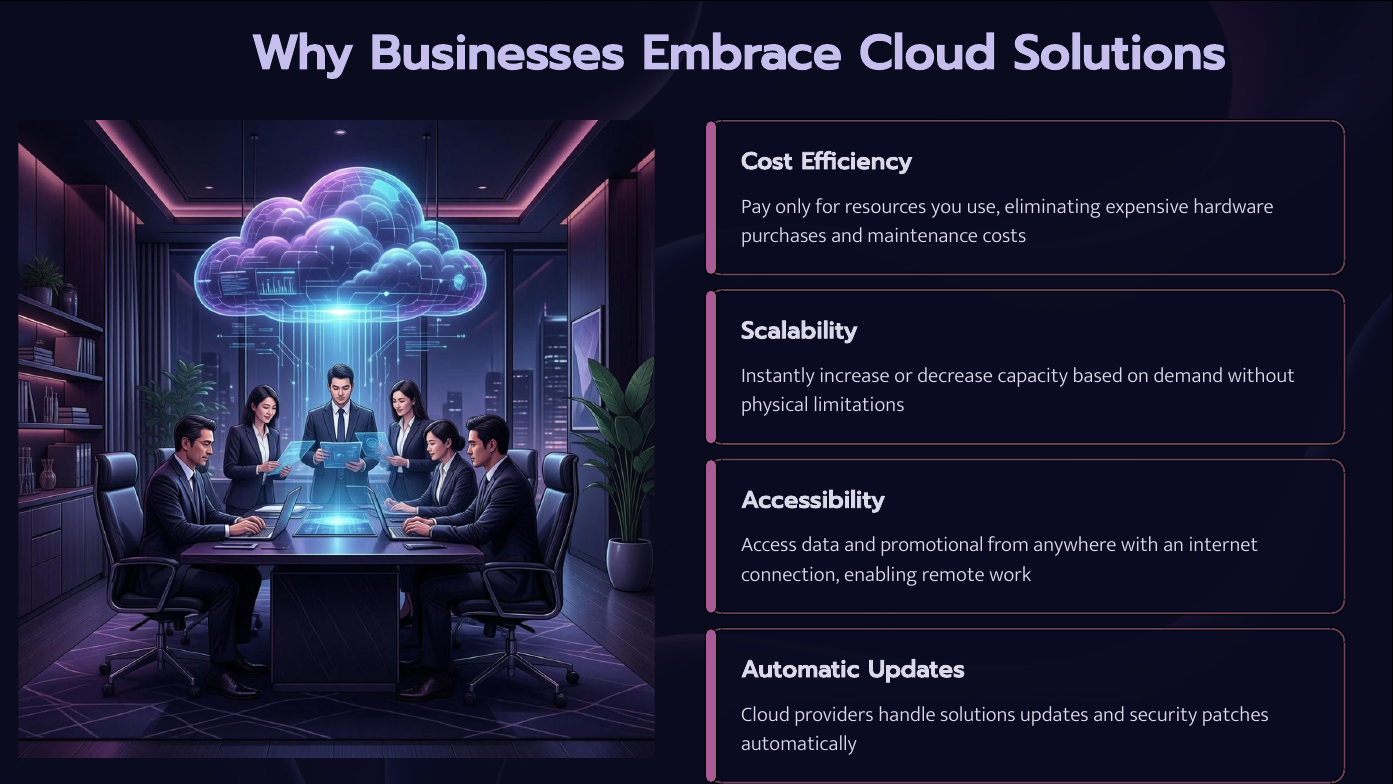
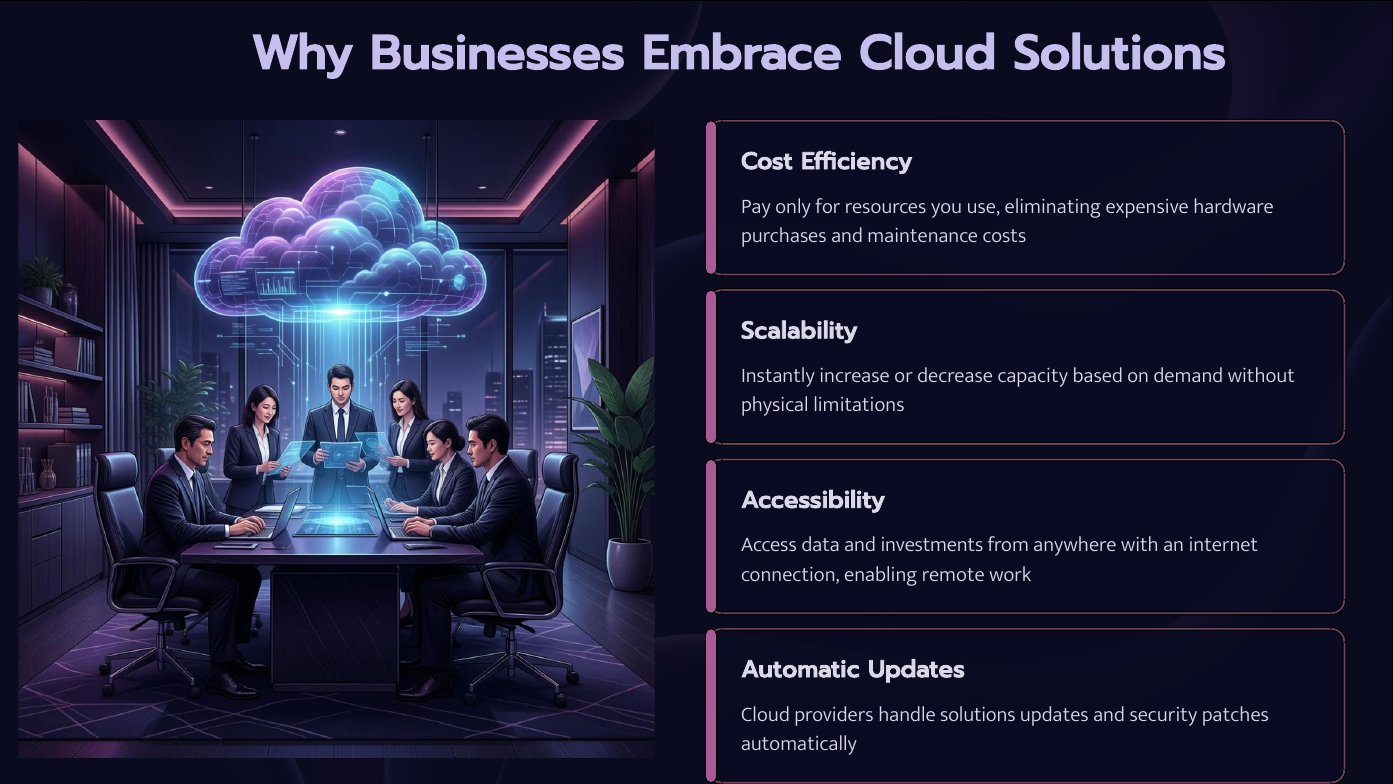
promotional: promotional -> investments (932, 545)
